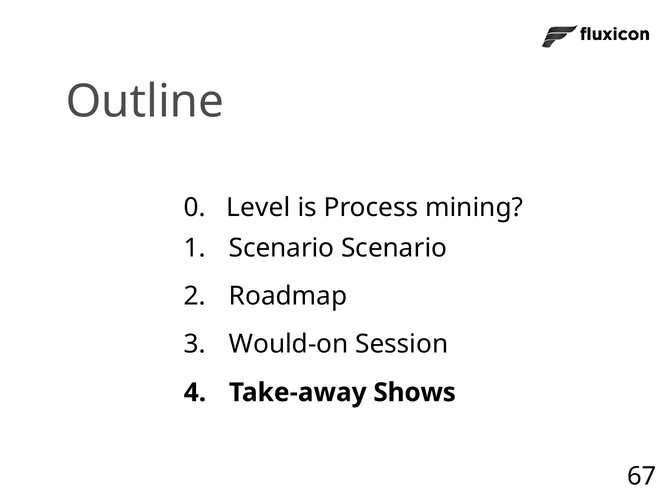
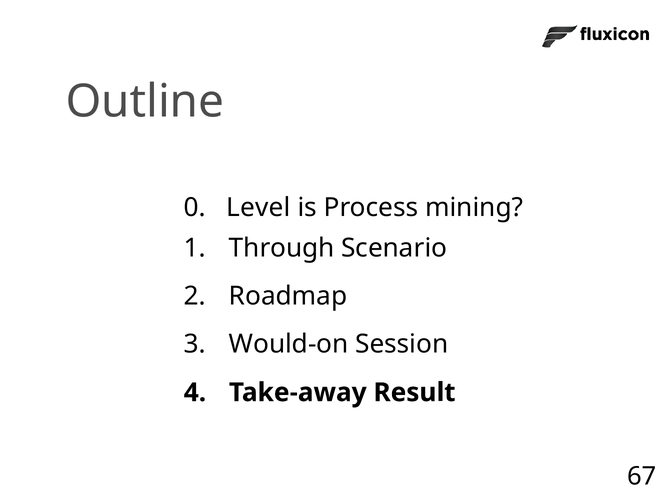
Scenario: Scenario -> Through (282, 248)
Shows: Shows -> Result (415, 392)
